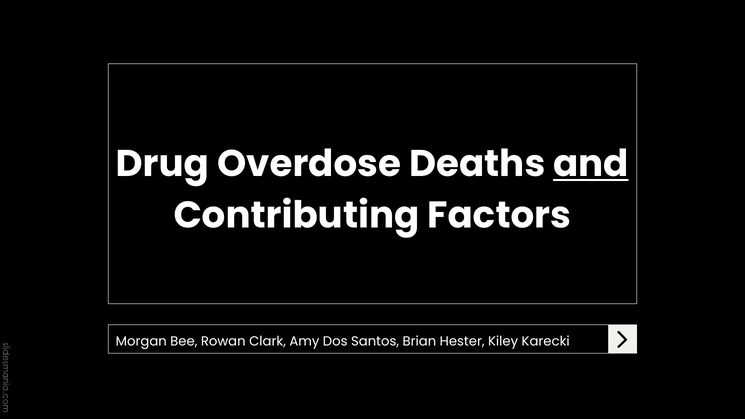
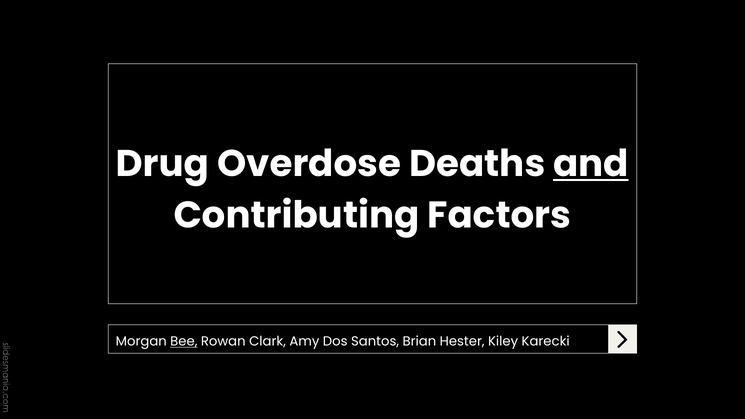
Bee underline: none -> present (184, 342)
